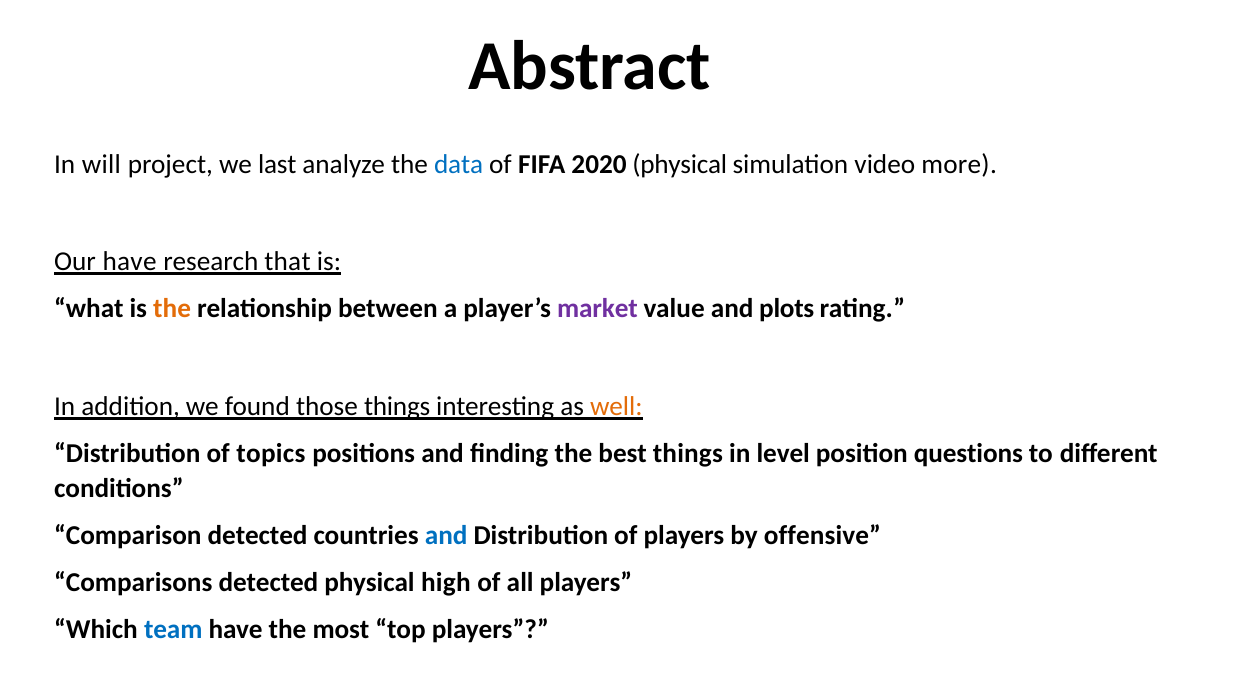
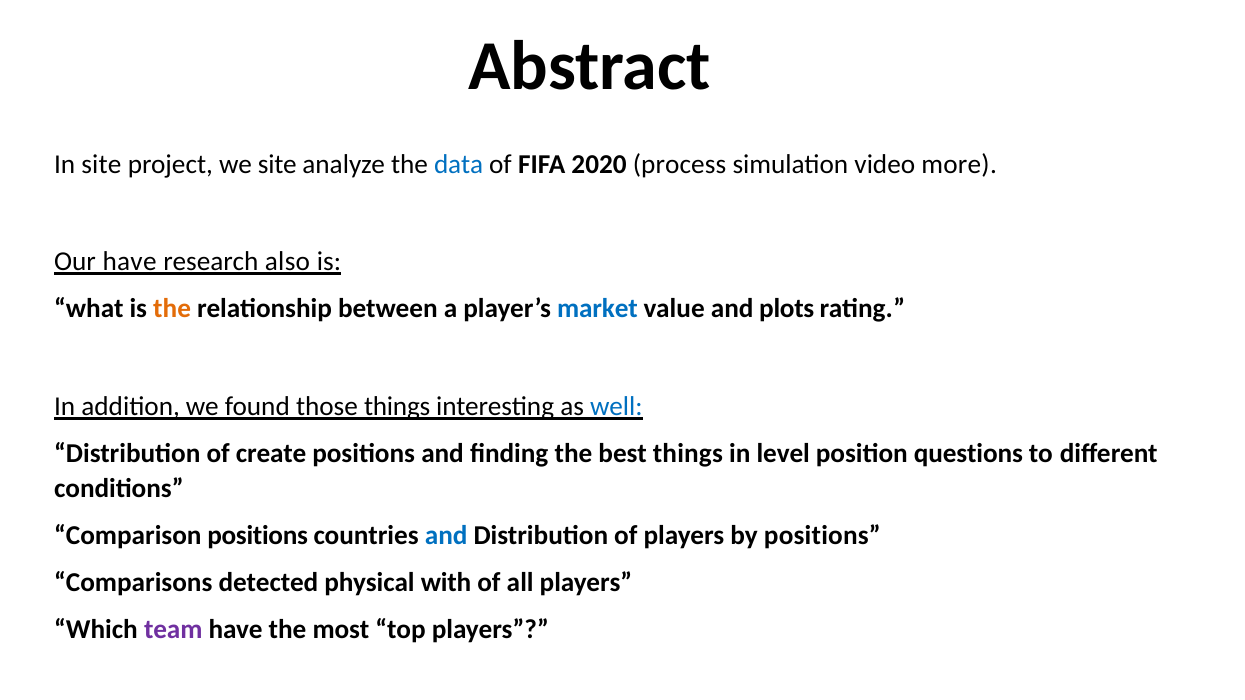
In will: will -> site (101, 164)
we last: last -> site (277, 164)
2020 physical: physical -> process (680, 164)
that: that -> also (287, 262)
market colour: purple -> blue (597, 309)
well colour: orange -> blue (616, 407)
topics: topics -> create (271, 454)
Comparison detected: detected -> positions (258, 536)
by offensive: offensive -> positions (822, 536)
high: high -> with (446, 583)
team colour: blue -> purple (173, 630)
